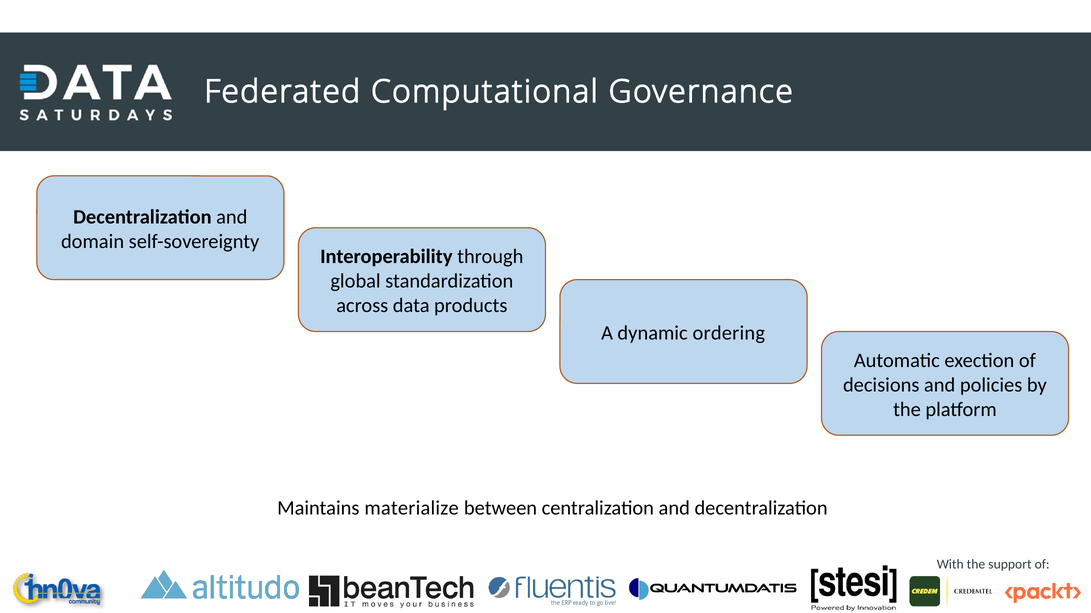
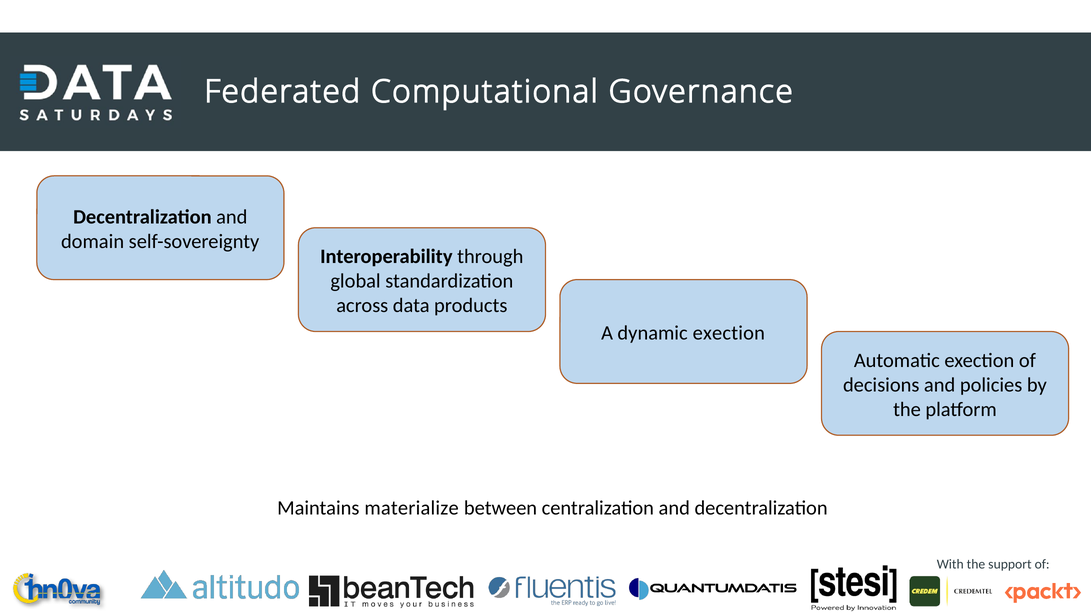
dynamic ordering: ordering -> exection (729, 333)
